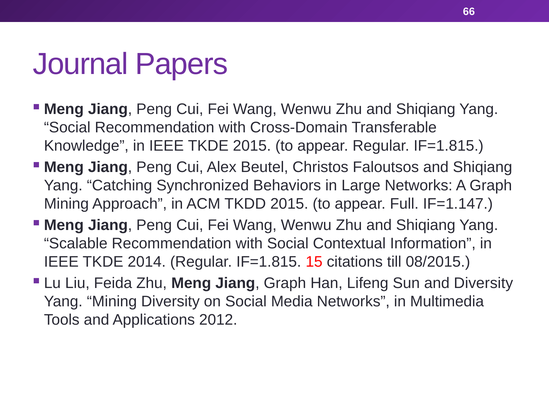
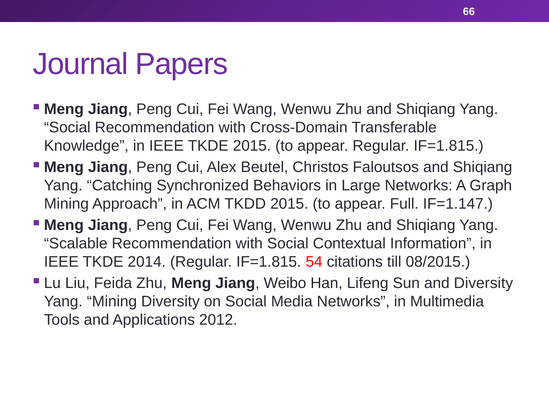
15: 15 -> 54 (314, 262)
Jiang Graph: Graph -> Weibo (285, 283)
